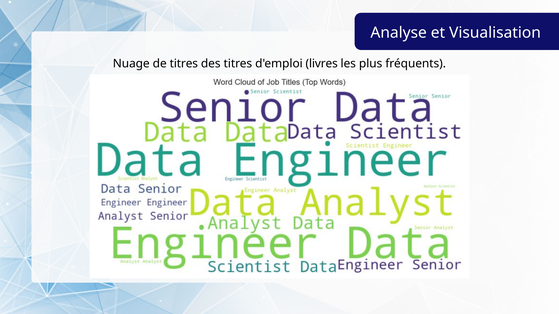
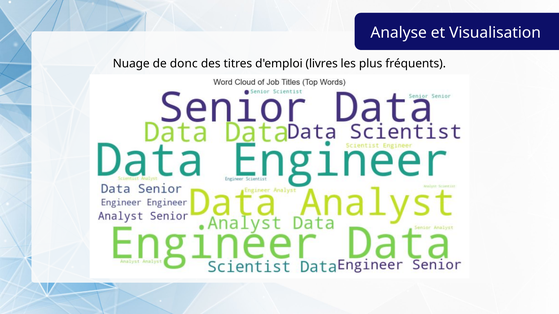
de titres: titres -> donc (184, 64)
